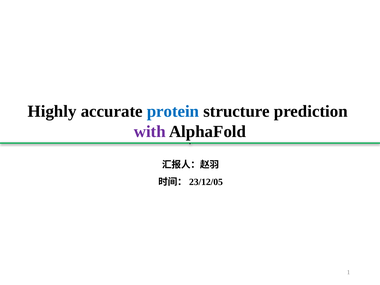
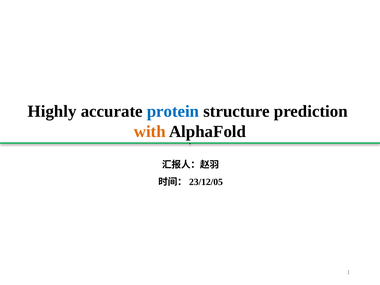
with colour: purple -> orange (150, 132)
